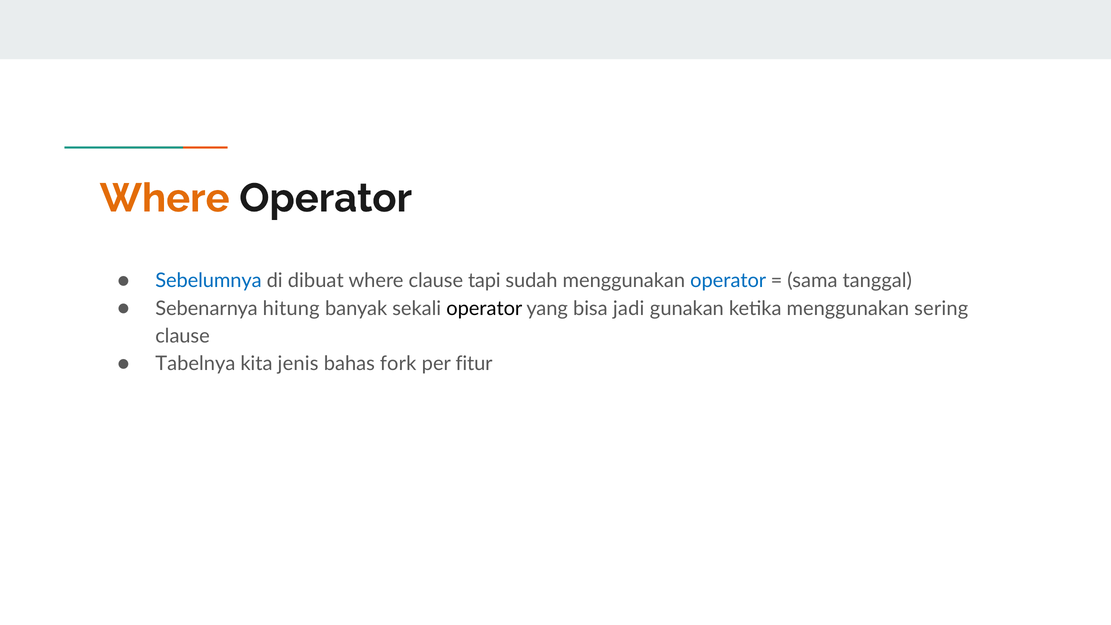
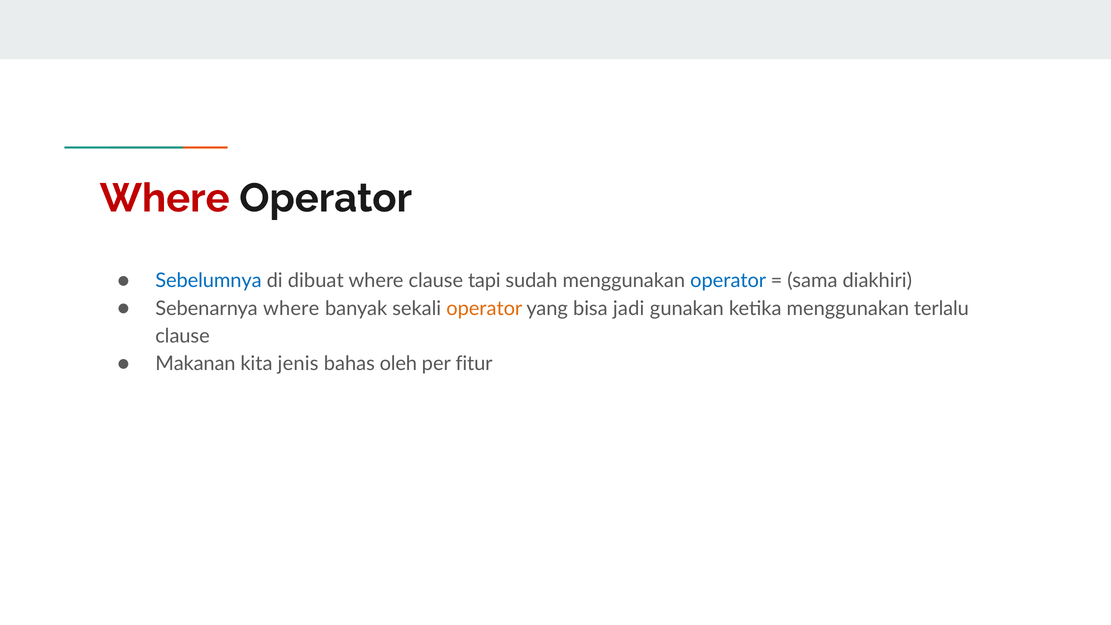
Where colour: orange -> red (165, 198)
tanggal: tanggal -> diakhiri (877, 281)
Sebenarnya hitung: hitung -> where (291, 308)
operator colour: black -> orange (484, 308)
sering: sering -> terlalu (941, 308)
Tabelnya: Tabelnya -> Makanan (195, 364)
fork: fork -> oleh (398, 364)
